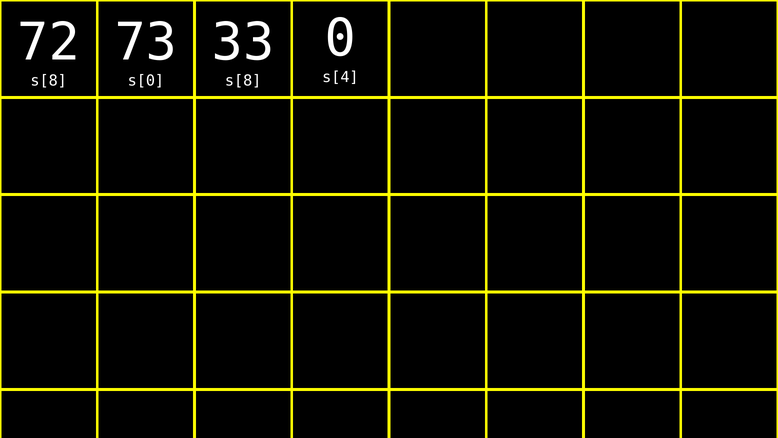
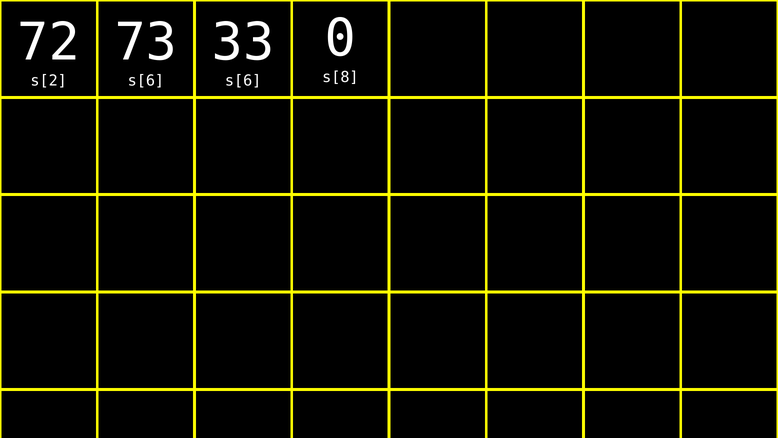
s[4: s[4 -> s[8 (340, 77)
s[8: s[8 -> s[2 (49, 81)
s[0: s[0 -> s[6 (146, 81)
s[8: s[8 -> s[6 (243, 81)
